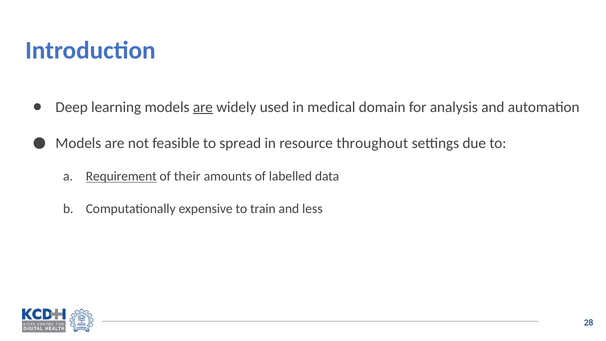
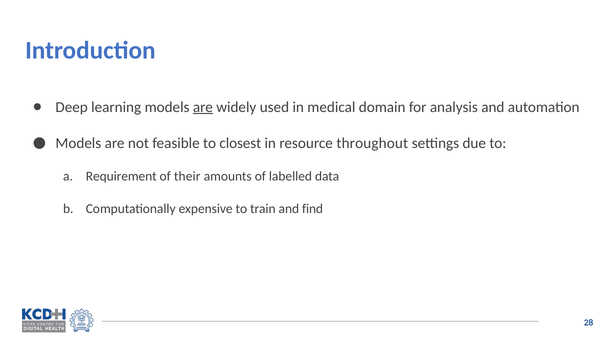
spread: spread -> closest (240, 143)
Requirement underline: present -> none (121, 176)
less: less -> find (313, 209)
